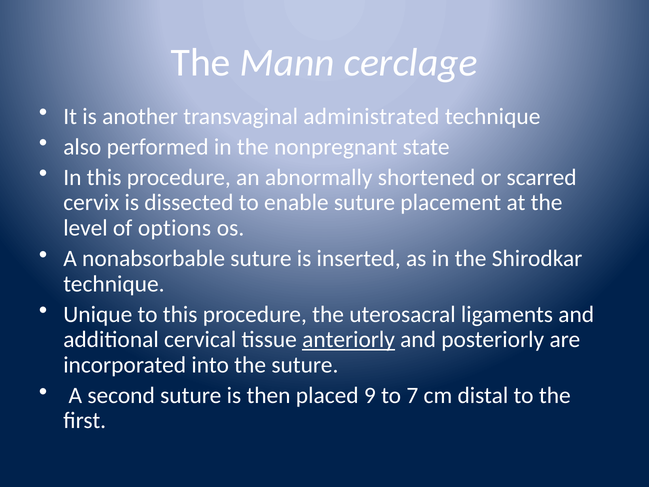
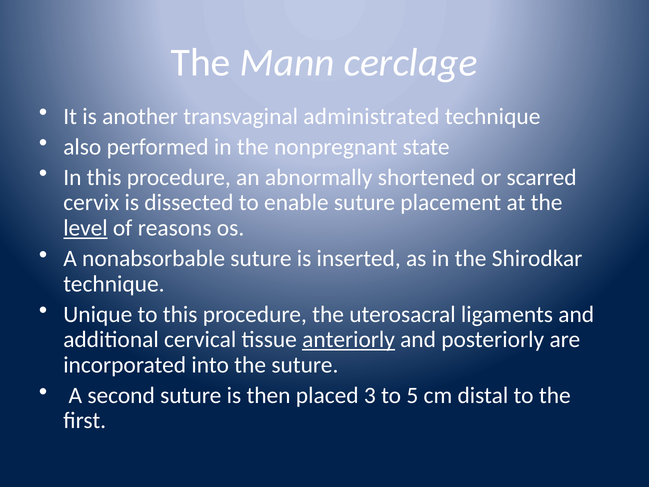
level underline: none -> present (85, 228)
options: options -> reasons (175, 228)
9: 9 -> 3 (370, 395)
7: 7 -> 5 (412, 395)
